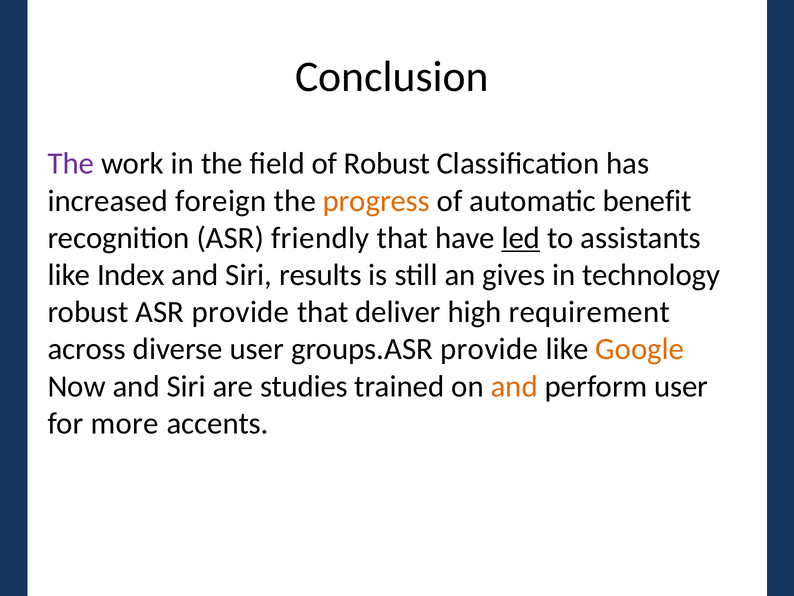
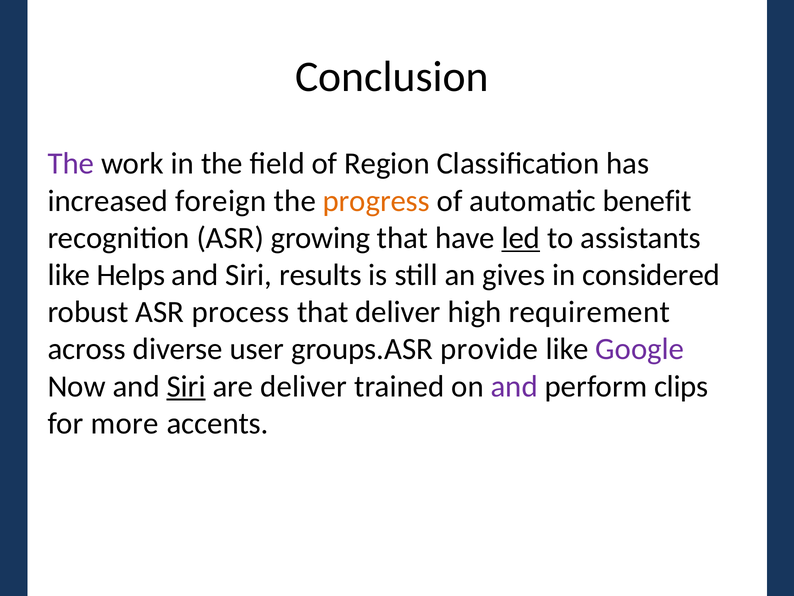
of Robust: Robust -> Region (387, 164)
friendly: friendly -> growing (321, 238)
Index: Index -> Helps (131, 275)
technology: technology -> considered (651, 275)
ASR provide: provide -> process (240, 312)
Google colour: orange -> purple (640, 349)
Siri underline: none -> present (186, 386)
are studies: studies -> deliver (304, 386)
and colour: orange -> purple (514, 386)
perform user: user -> clips (681, 386)
